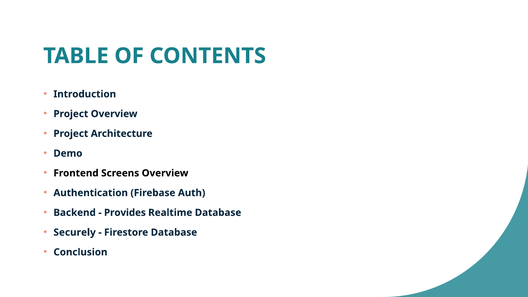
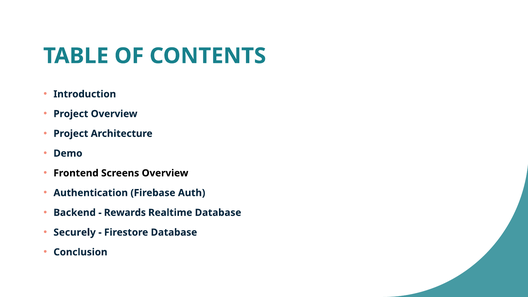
Provides: Provides -> Rewards (125, 213)
